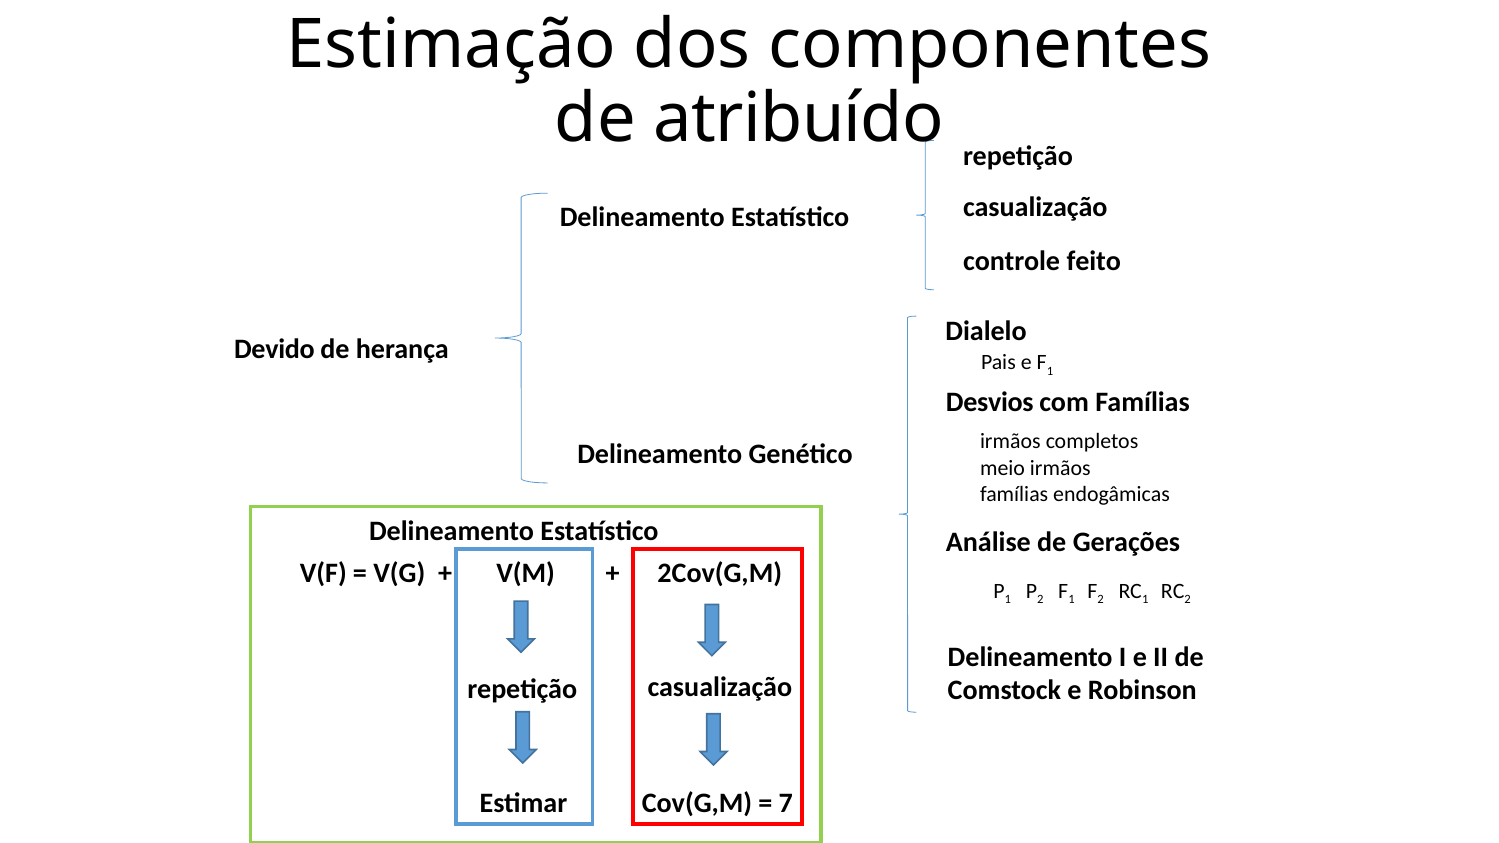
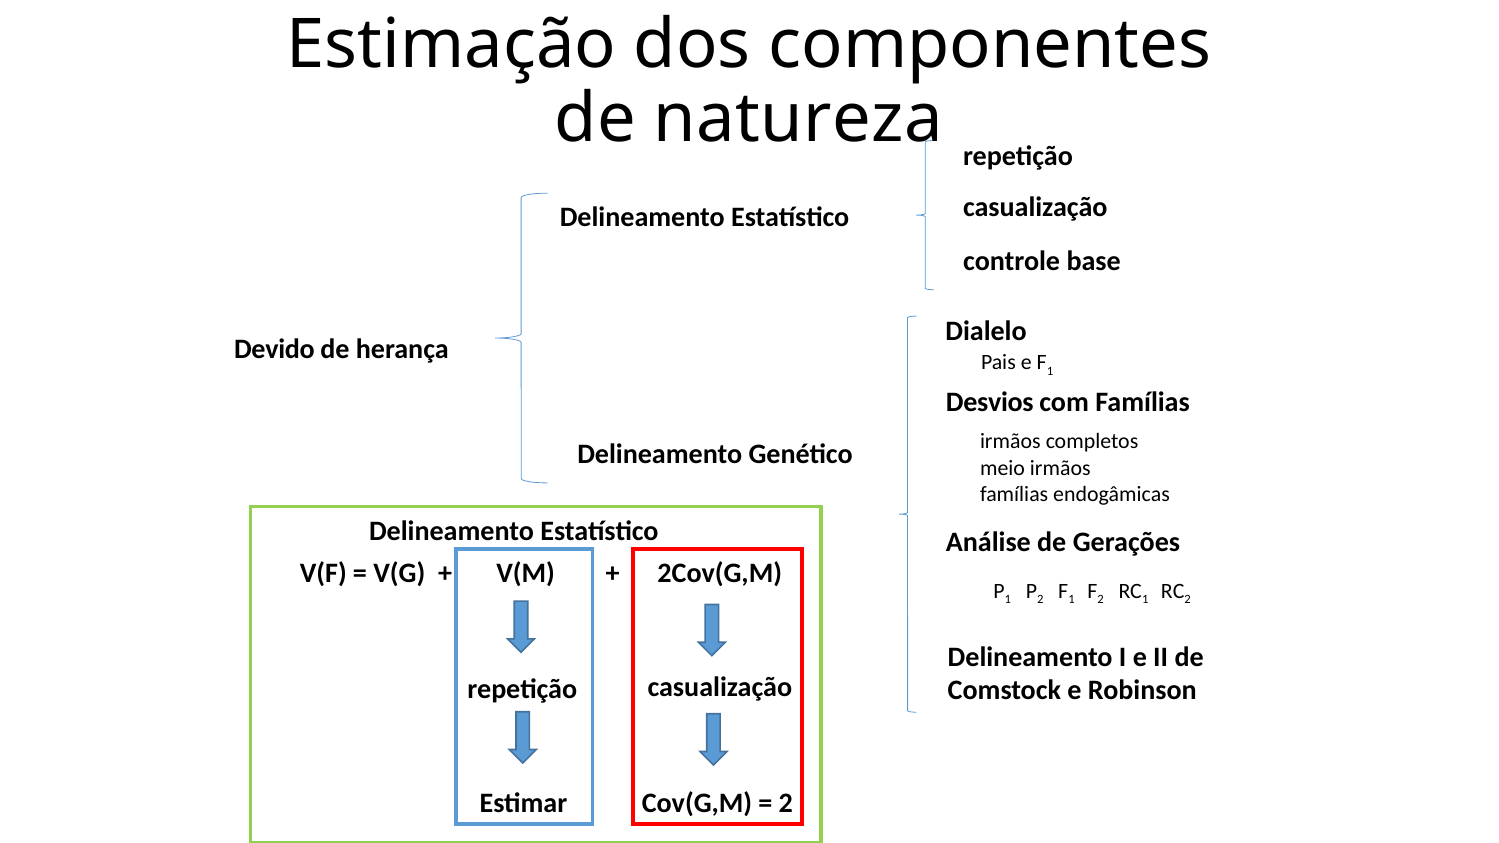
atribuído: atribuído -> natureza (798, 119)
feito: feito -> base (1094, 261)
7: 7 -> 2 (786, 803)
